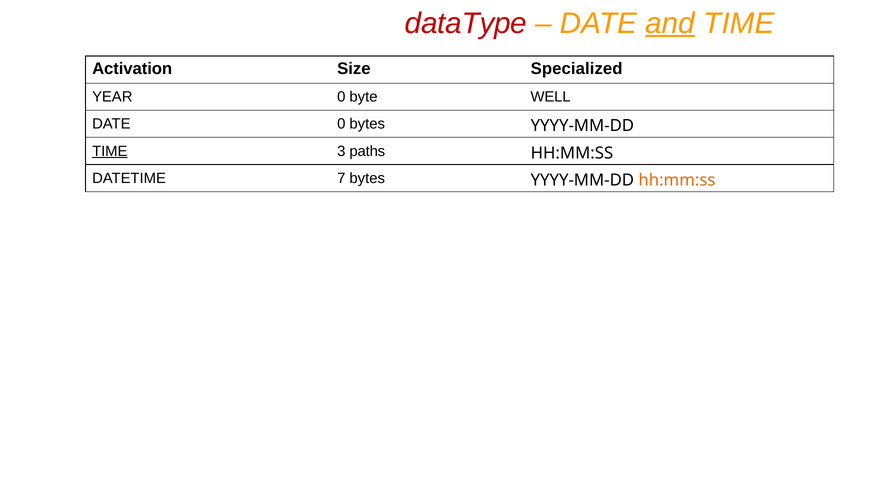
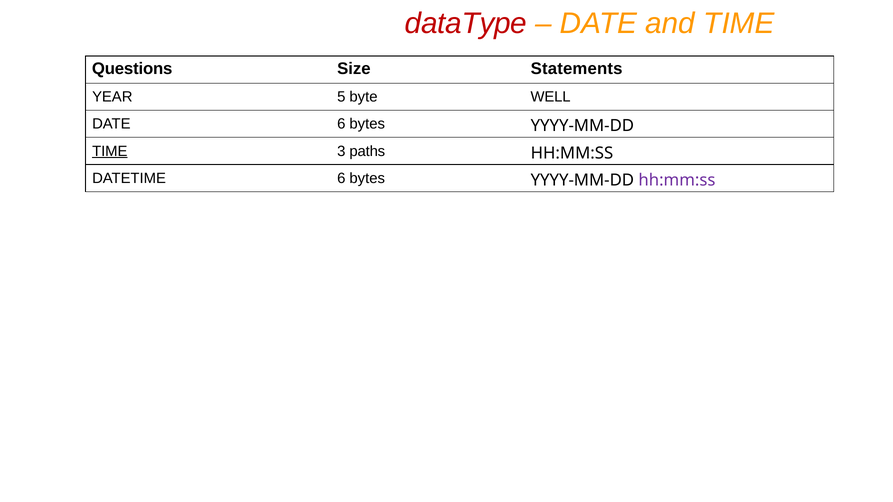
and underline: present -> none (670, 23)
Activation: Activation -> Questions (132, 69)
Specialized: Specialized -> Statements (577, 69)
YEAR 0: 0 -> 5 (341, 97)
DATE 0: 0 -> 6 (341, 124)
DATETIME 7: 7 -> 6 (341, 178)
hh:mm:ss colour: orange -> purple (677, 180)
